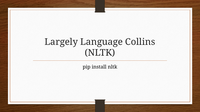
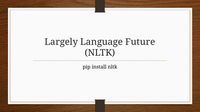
Collins: Collins -> Future (140, 42)
